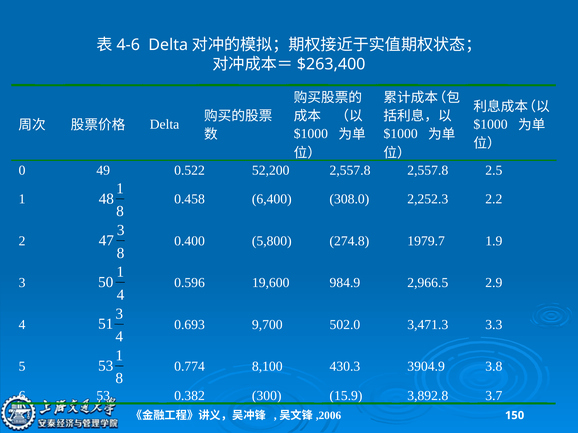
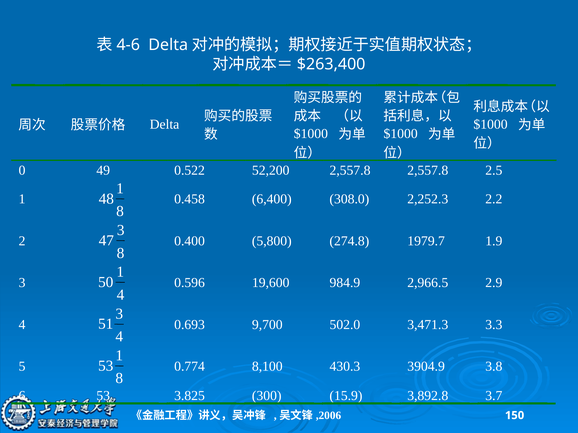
0.382: 0.382 -> 3.825 (190, 396)
